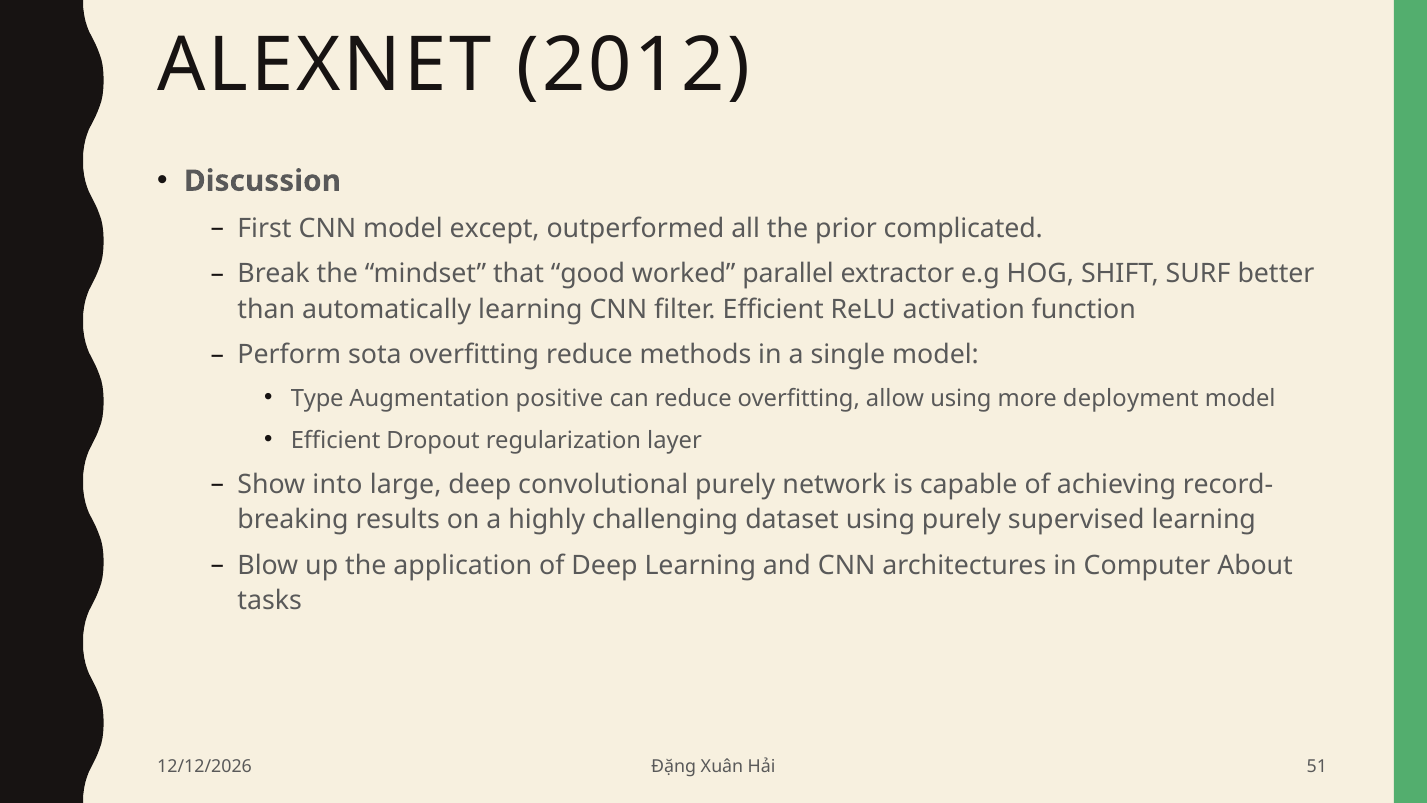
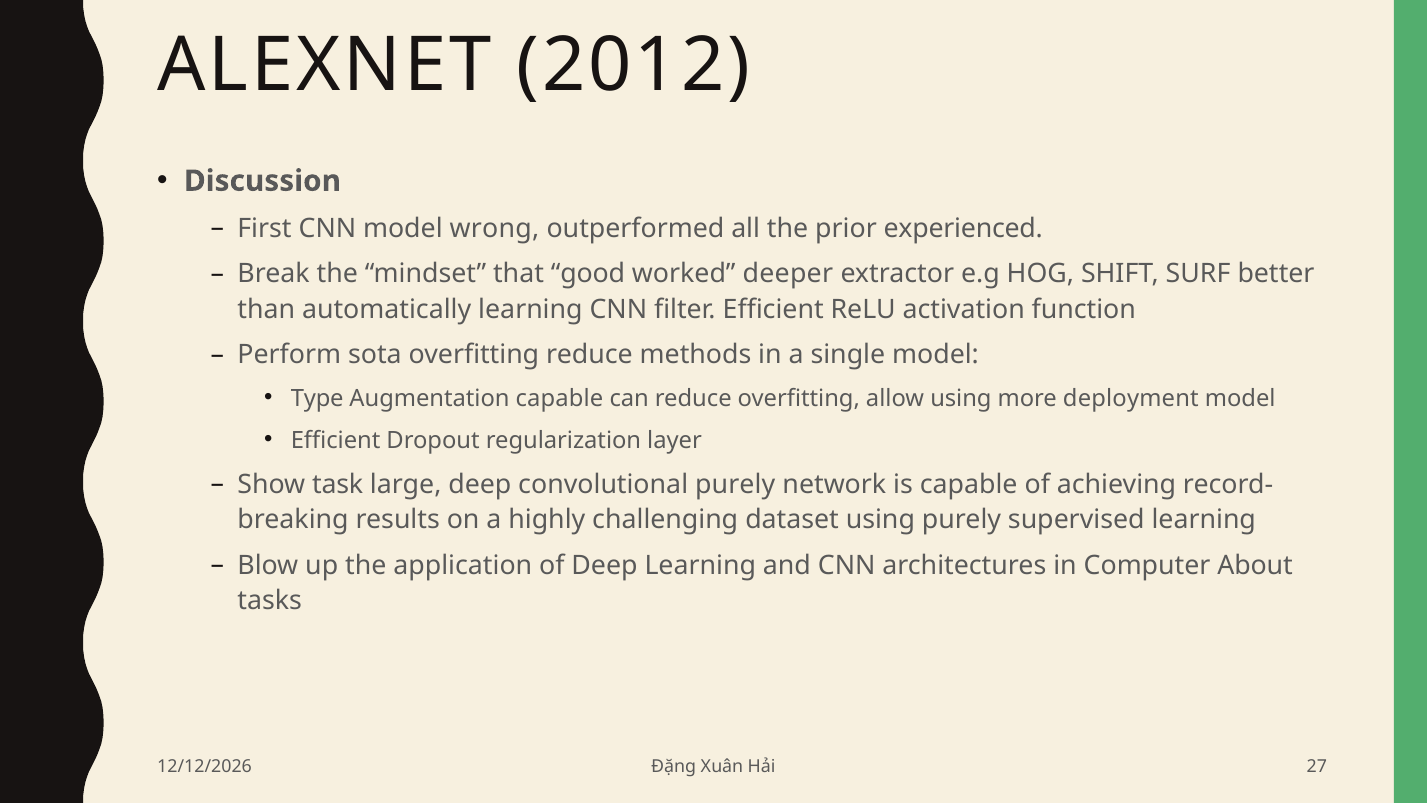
except: except -> wrong (494, 228)
complicated: complicated -> experienced (963, 228)
parallel: parallel -> deeper (788, 274)
Augmentation positive: positive -> capable (559, 398)
into: into -> task (338, 484)
51: 51 -> 27 (1317, 766)
